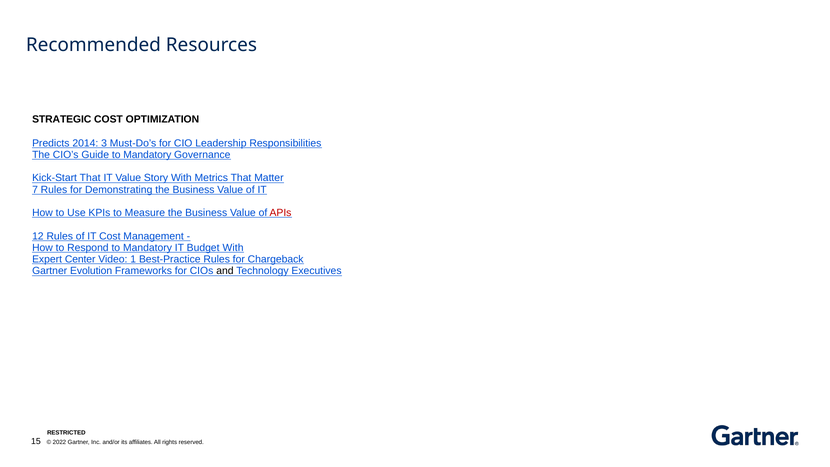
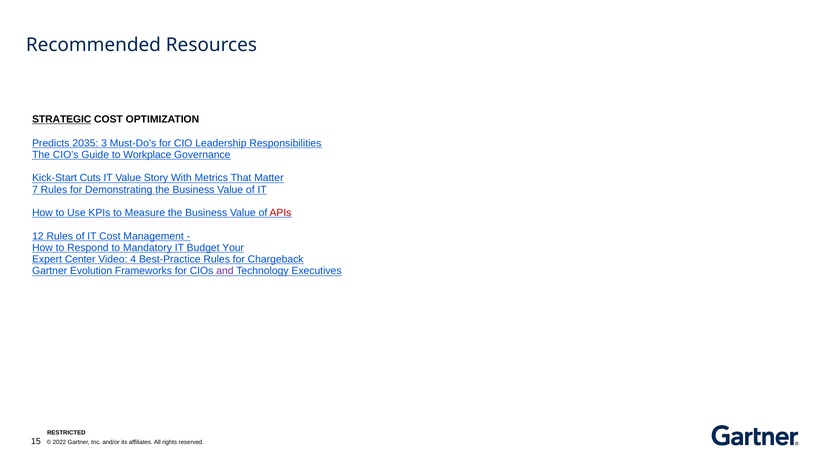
STRATEGIC underline: none -> present (62, 119)
2014: 2014 -> 2035 (85, 143)
Guide to Mandatory: Mandatory -> Workplace (147, 155)
Kick-Start That: That -> Cuts (90, 178)
Budget With: With -> Your (233, 248)
1: 1 -> 4 (133, 259)
and colour: black -> purple (225, 271)
